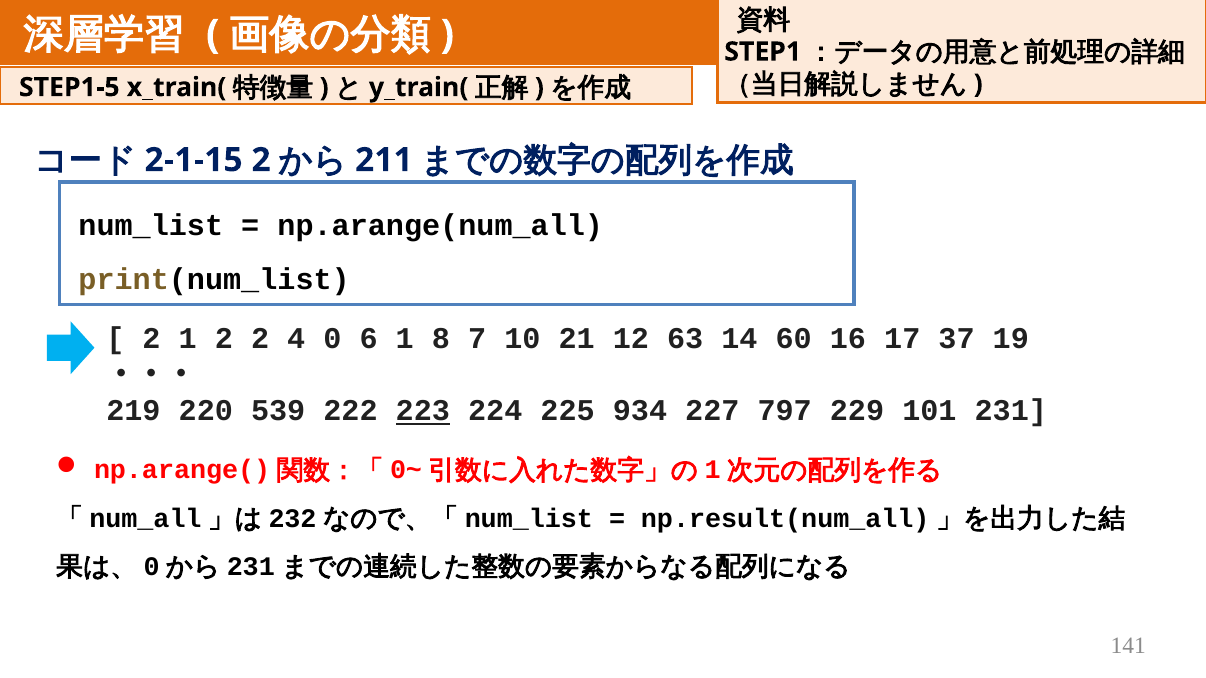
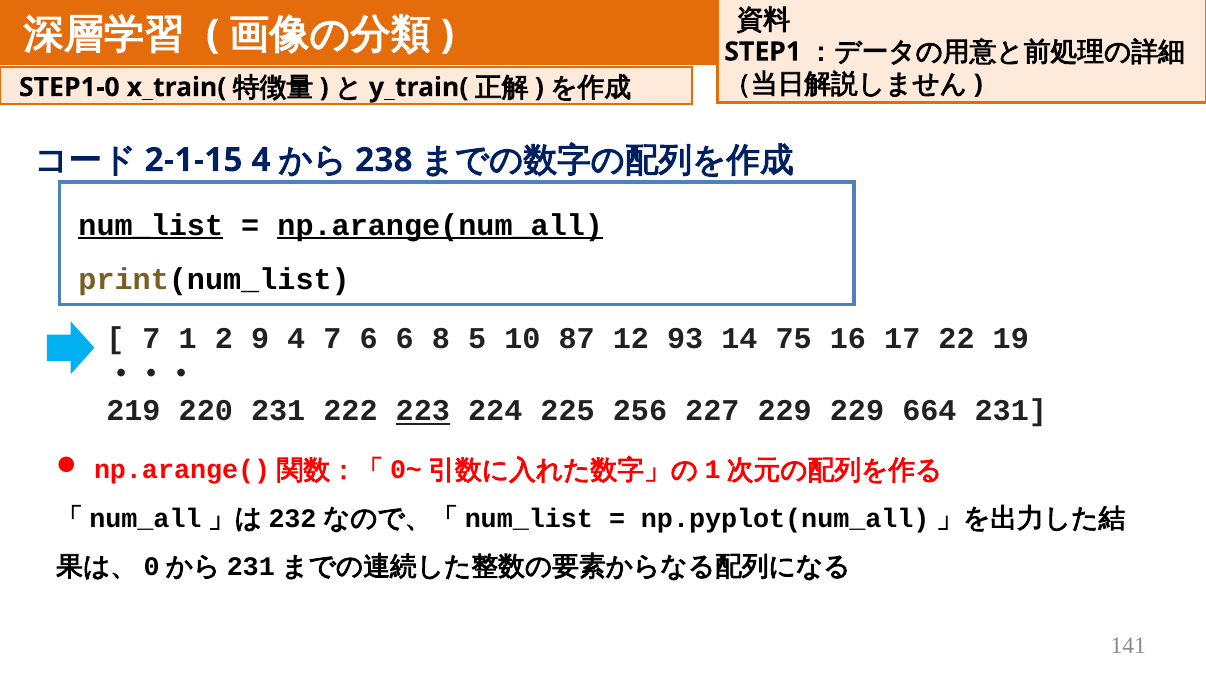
STEP1-5: STEP1-5 -> STEP1-0 (69, 87)
2: 2 -> 4 (261, 160)
211: 211 -> 238 (384, 160)
num_list underline: none -> present (151, 225)
np.arange(num_all underline: none -> present (440, 225)
2: 2 -> 7 (152, 339)
2 2: 2 -> 9 (260, 339)
4 0: 0 -> 7 (332, 339)
6 1: 1 -> 6 (405, 339)
7: 7 -> 5 (477, 339)
21: 21 -> 87 (577, 339)
63: 63 -> 93 (685, 339)
60: 60 -> 75 (794, 339)
37: 37 -> 22 (957, 339)
220 539: 539 -> 231 (278, 411)
934: 934 -> 256 (640, 411)
227 797: 797 -> 229 (785, 411)
101: 101 -> 664 (929, 411)
np.result(num_all: np.result(num_all -> np.pyplot(num_all (785, 518)
